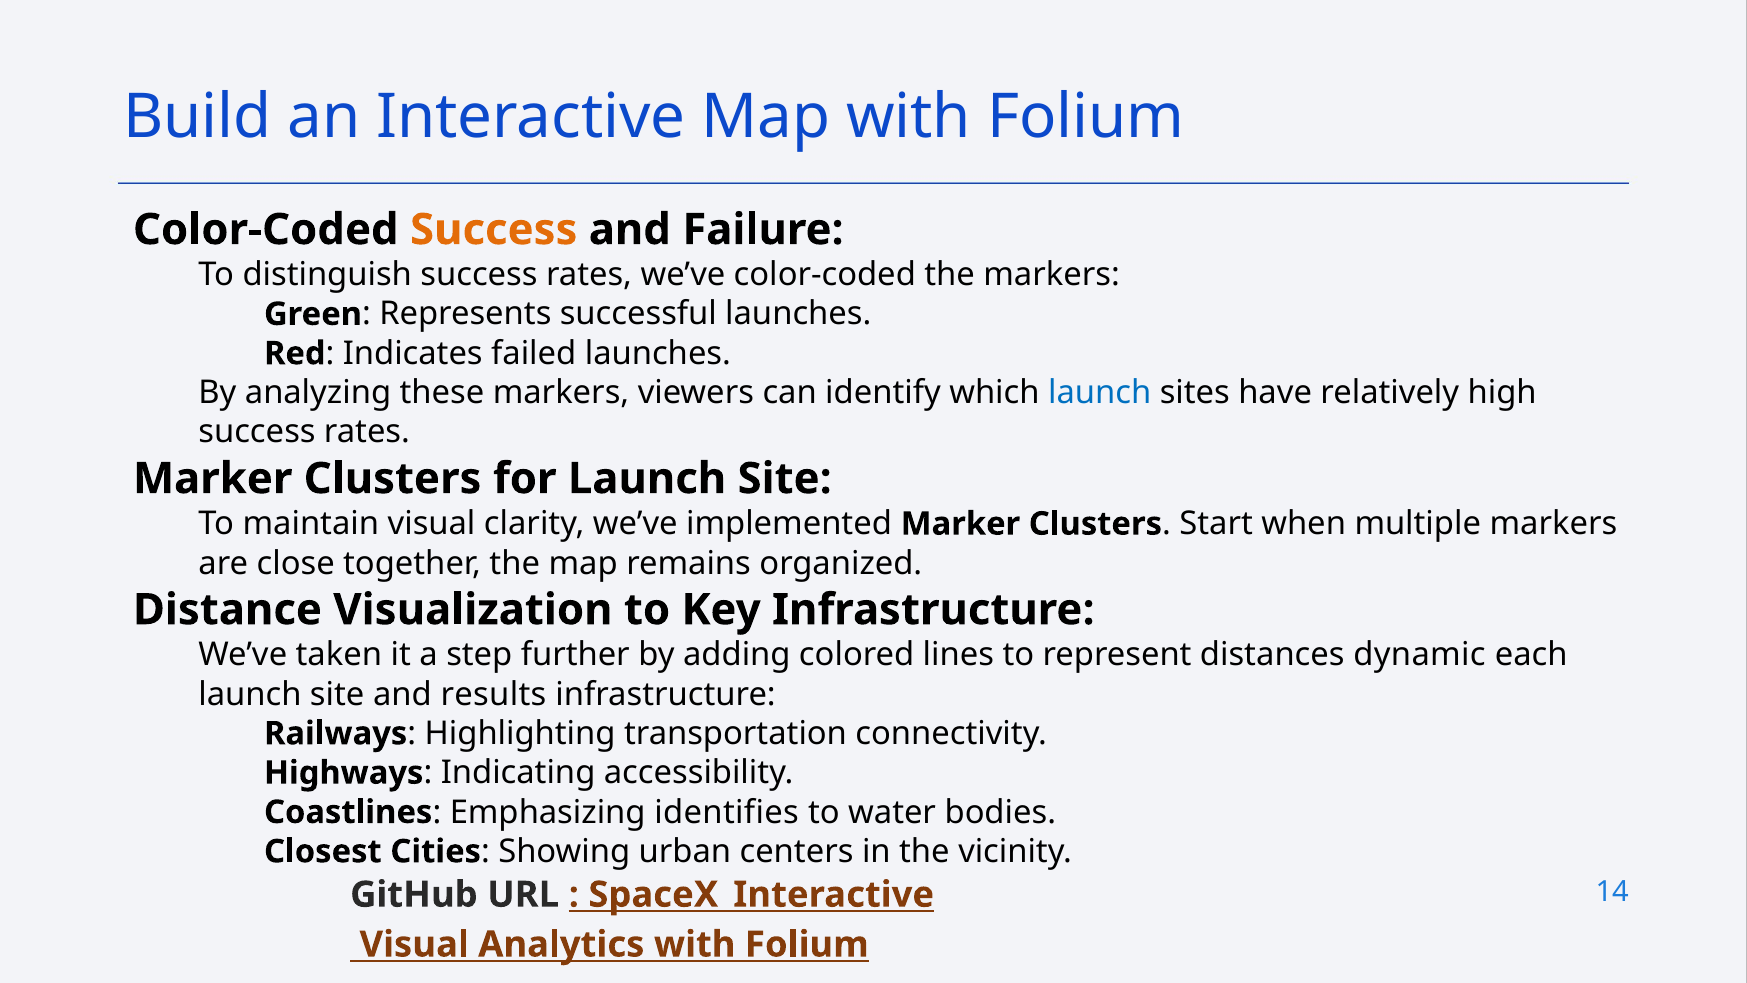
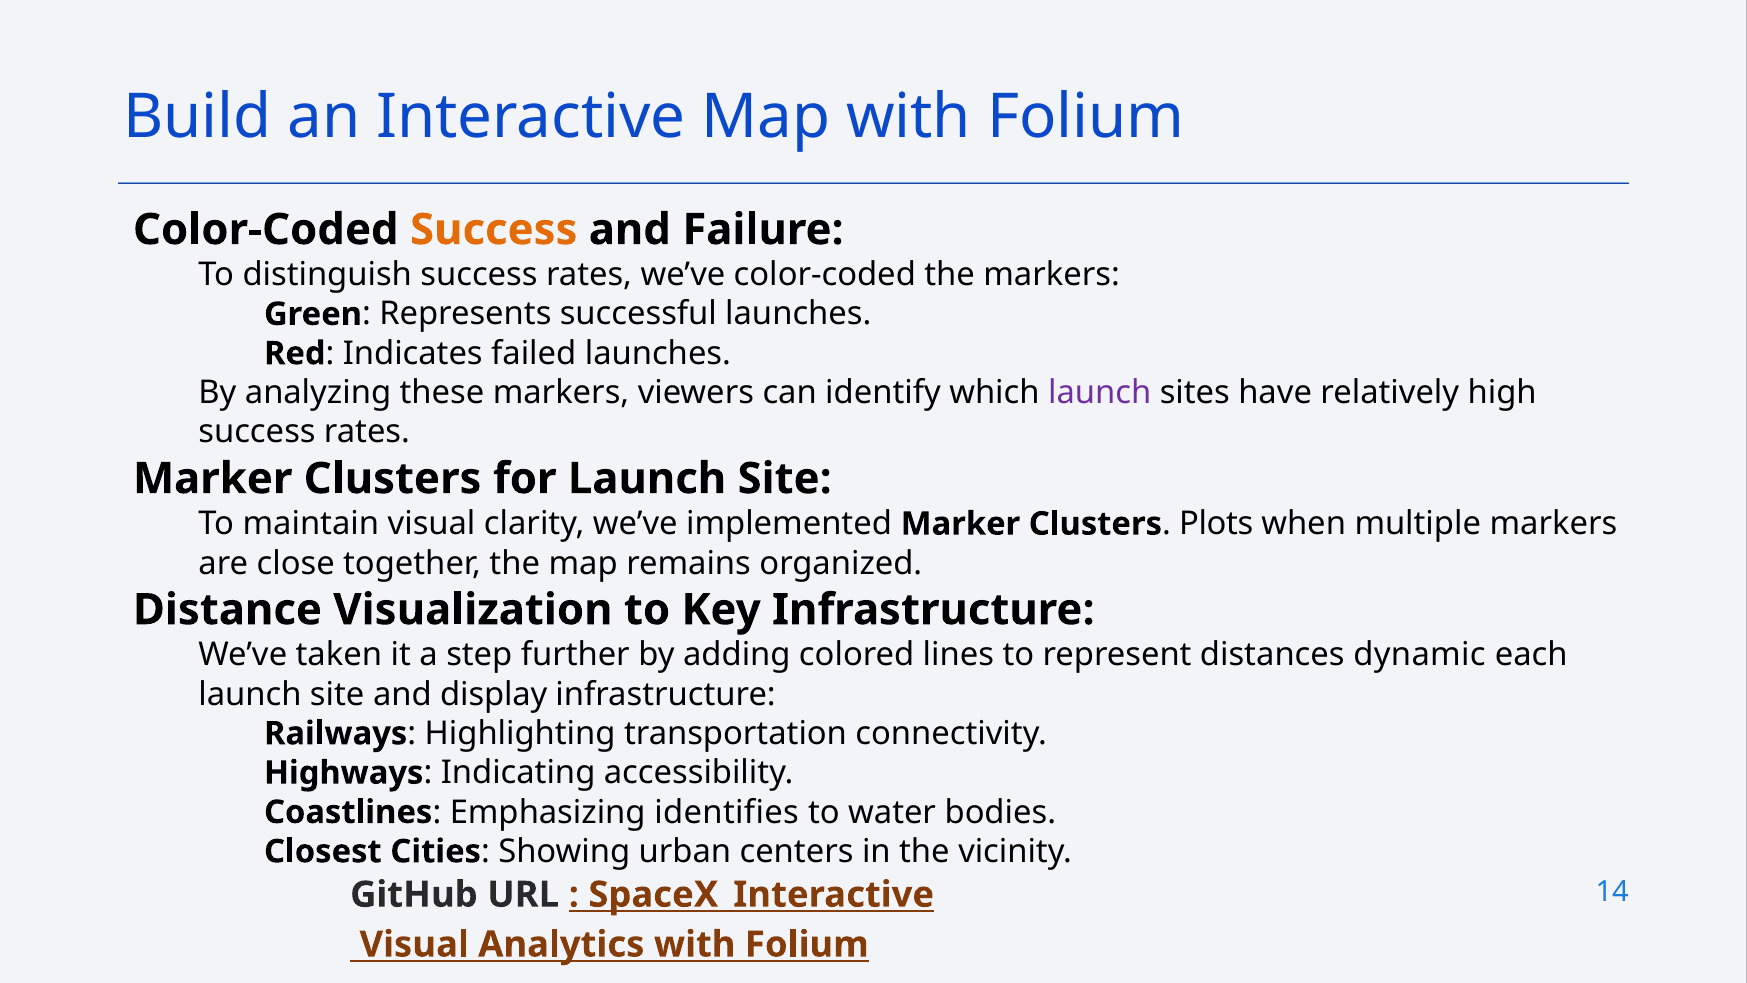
launch colour: blue -> purple (1100, 393)
Start: Start -> Plots (1216, 524)
results: results -> display (494, 694)
